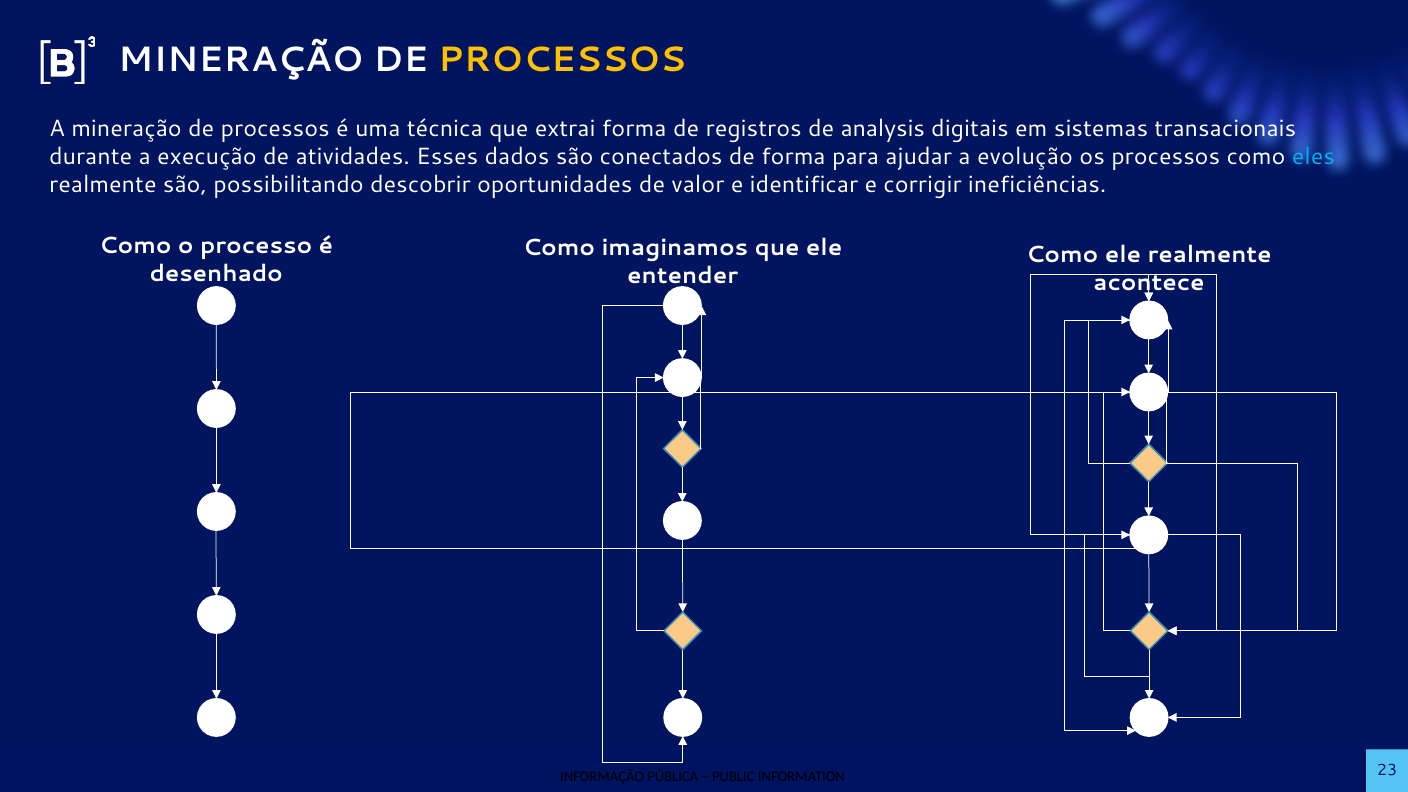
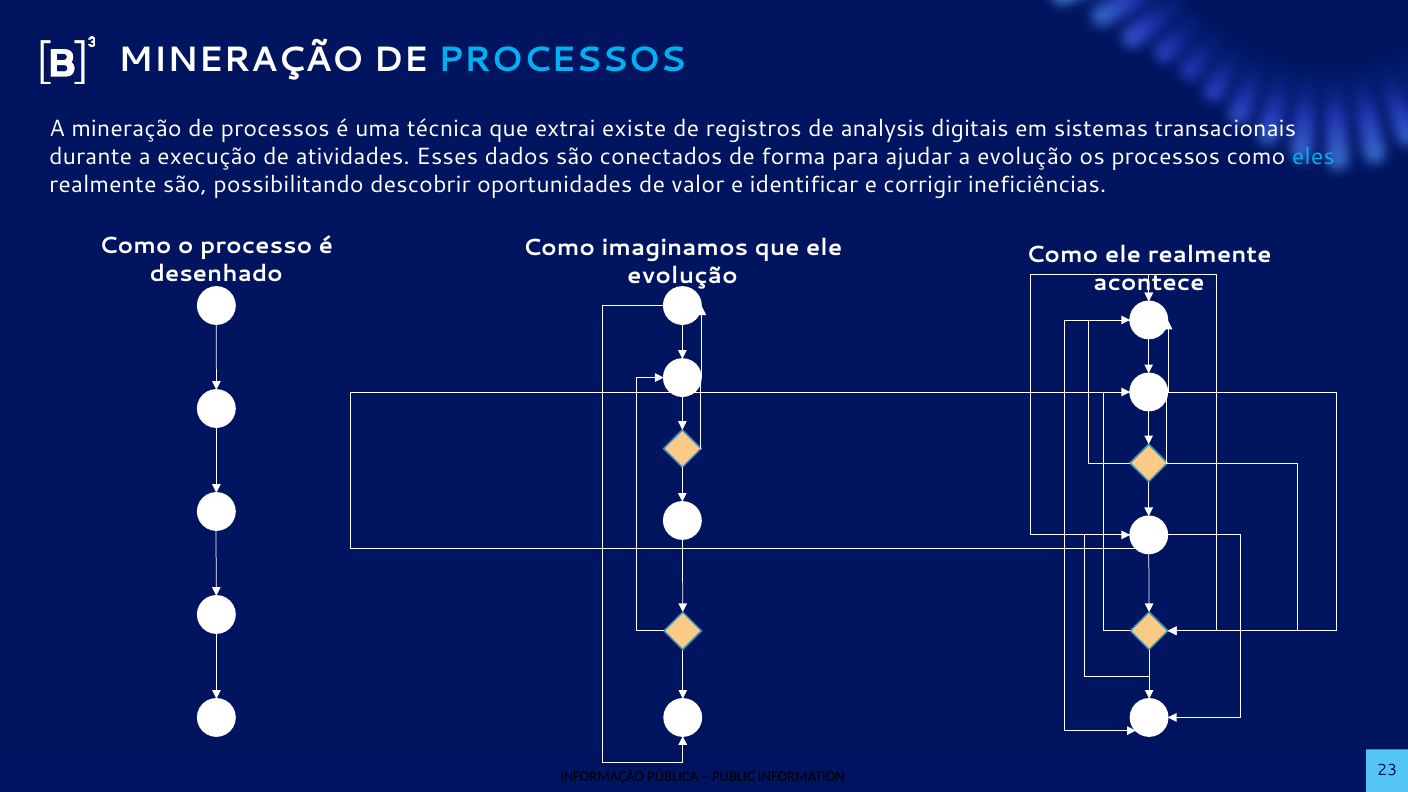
PROCESSOS colour: yellow -> light blue (562, 60)
extrai forma: forma -> existe (634, 129)
entender: entender -> evolução (683, 276)
